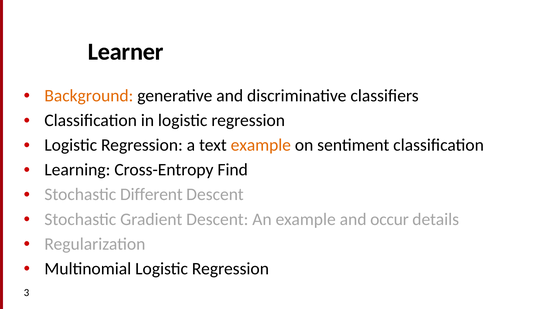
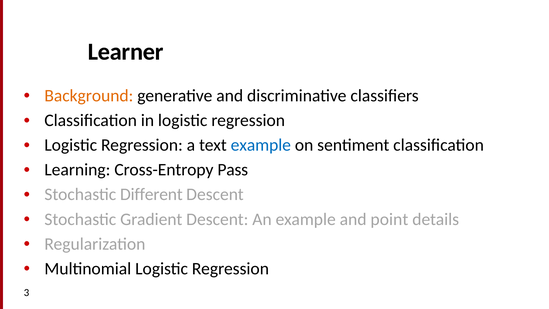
example colour: orange -> blue (261, 145)
Find: Find -> Pass (233, 170)
occur: occur -> point (389, 219)
